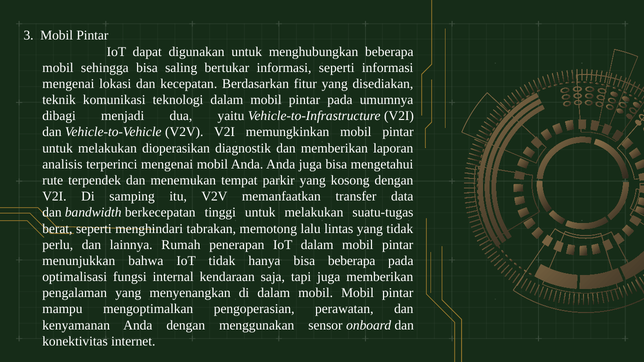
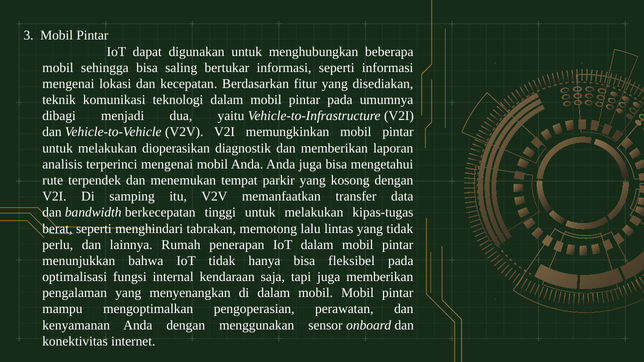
suatu-tugas: suatu-tugas -> kipas-tugas (383, 213)
bisa beberapa: beberapa -> fleksibel (352, 261)
